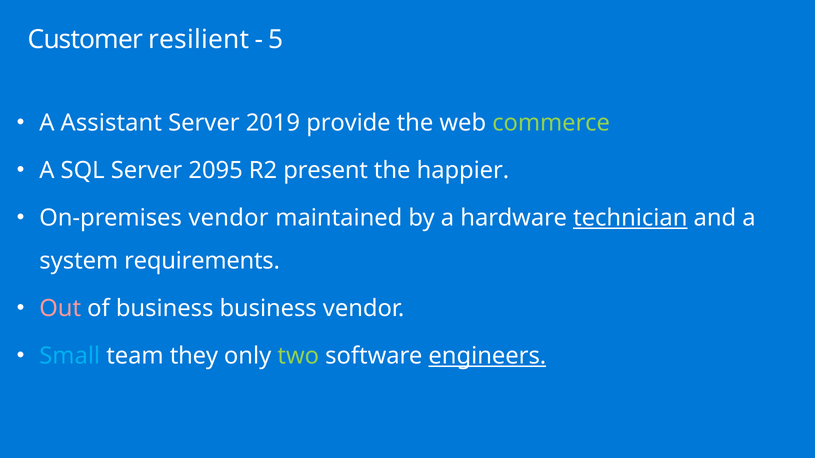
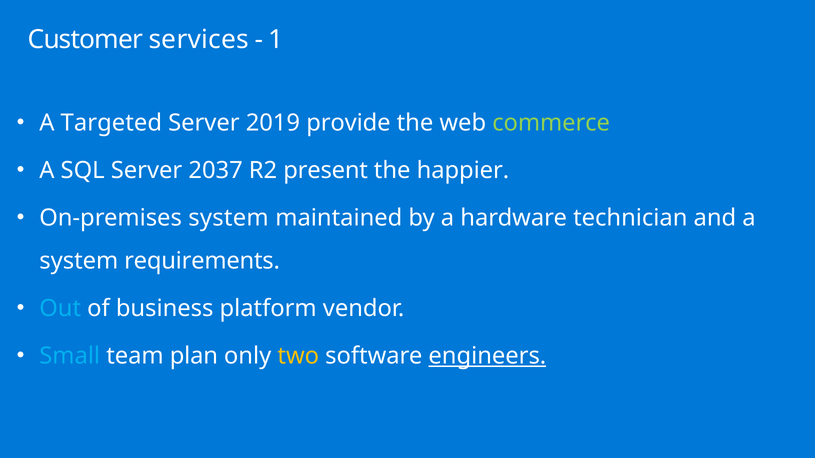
resilient: resilient -> services (199, 40)
5: 5 -> 1 (276, 40)
Assistant: Assistant -> Targeted (111, 123)
2095: 2095 -> 2037 (216, 171)
On-premises vendor: vendor -> system (228, 218)
technician underline: present -> none (630, 218)
Out colour: pink -> light blue (60, 309)
business business: business -> platform (268, 309)
they: they -> plan (194, 356)
two colour: light green -> yellow (298, 356)
